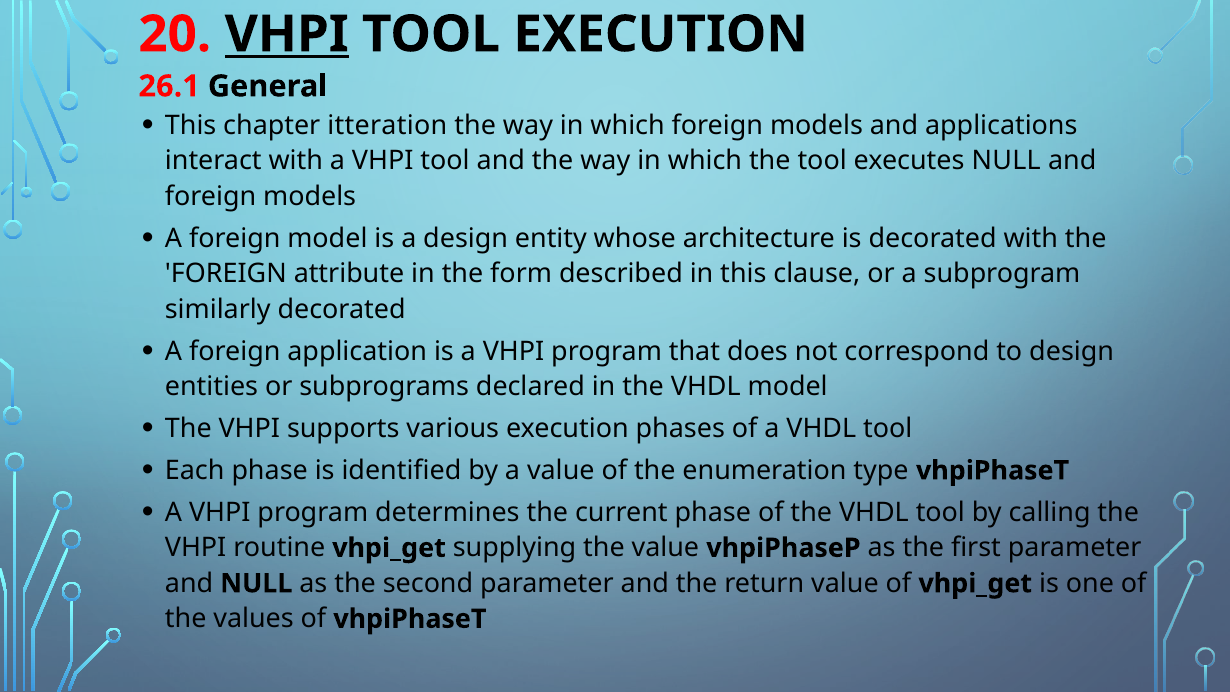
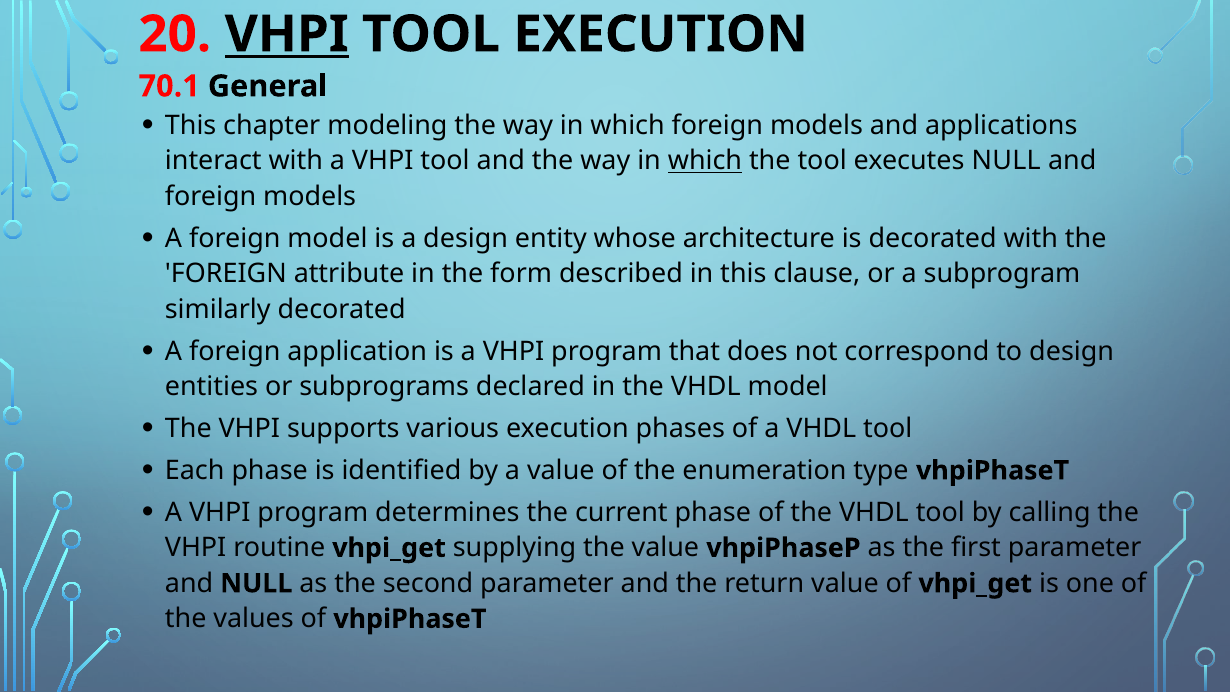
26.1: 26.1 -> 70.1 (169, 86)
itteration: itteration -> modeling (387, 126)
which underline: none -> present (705, 161)
